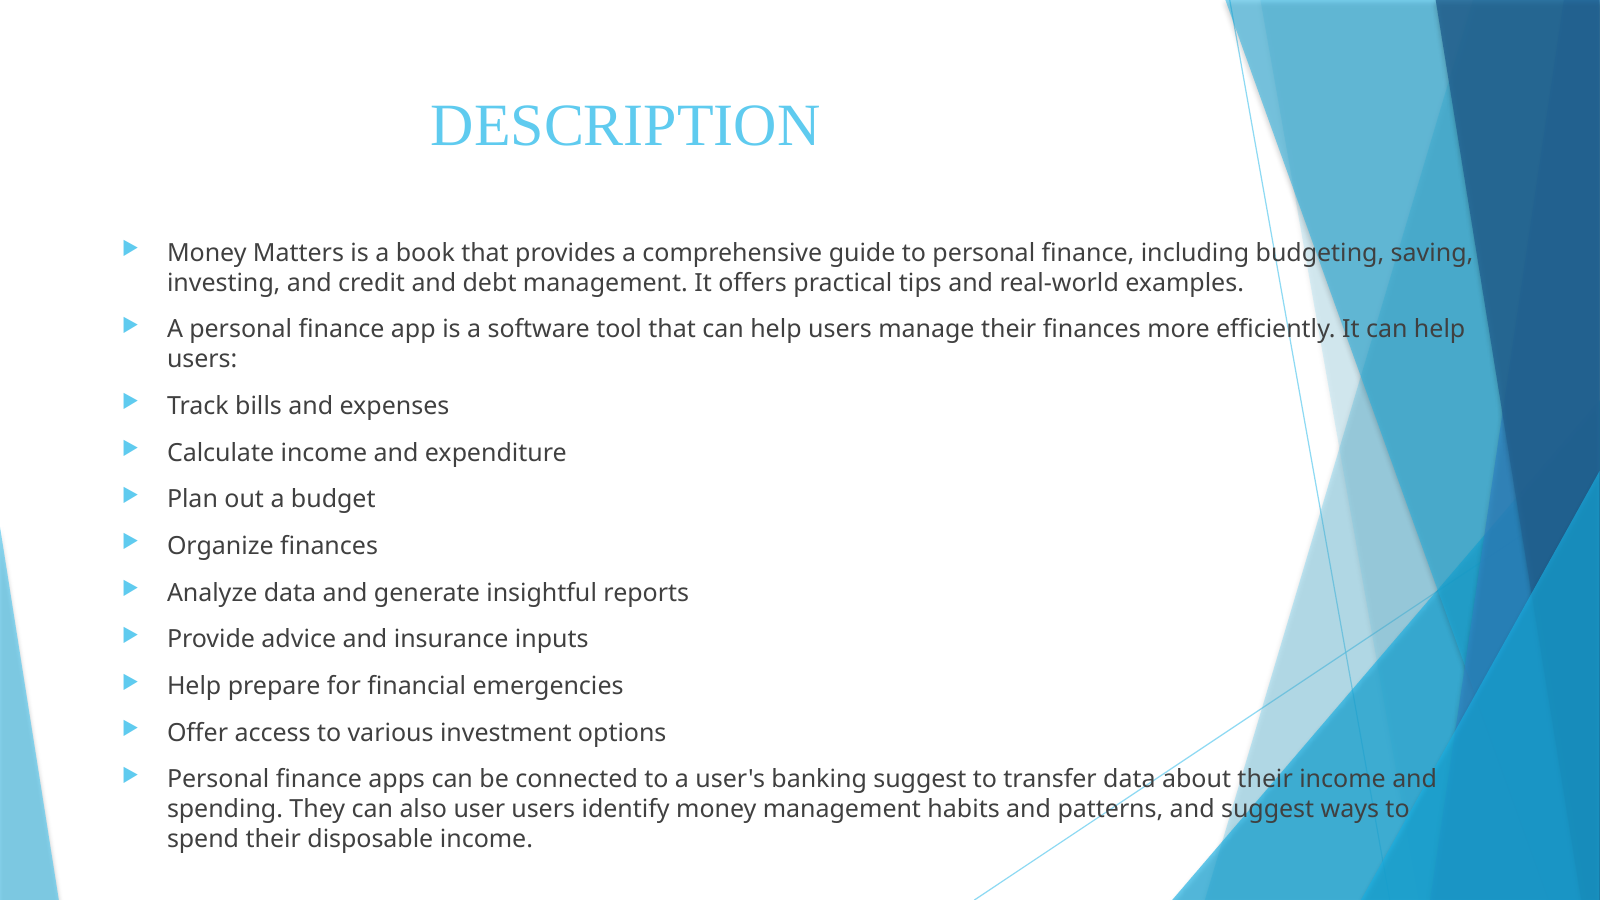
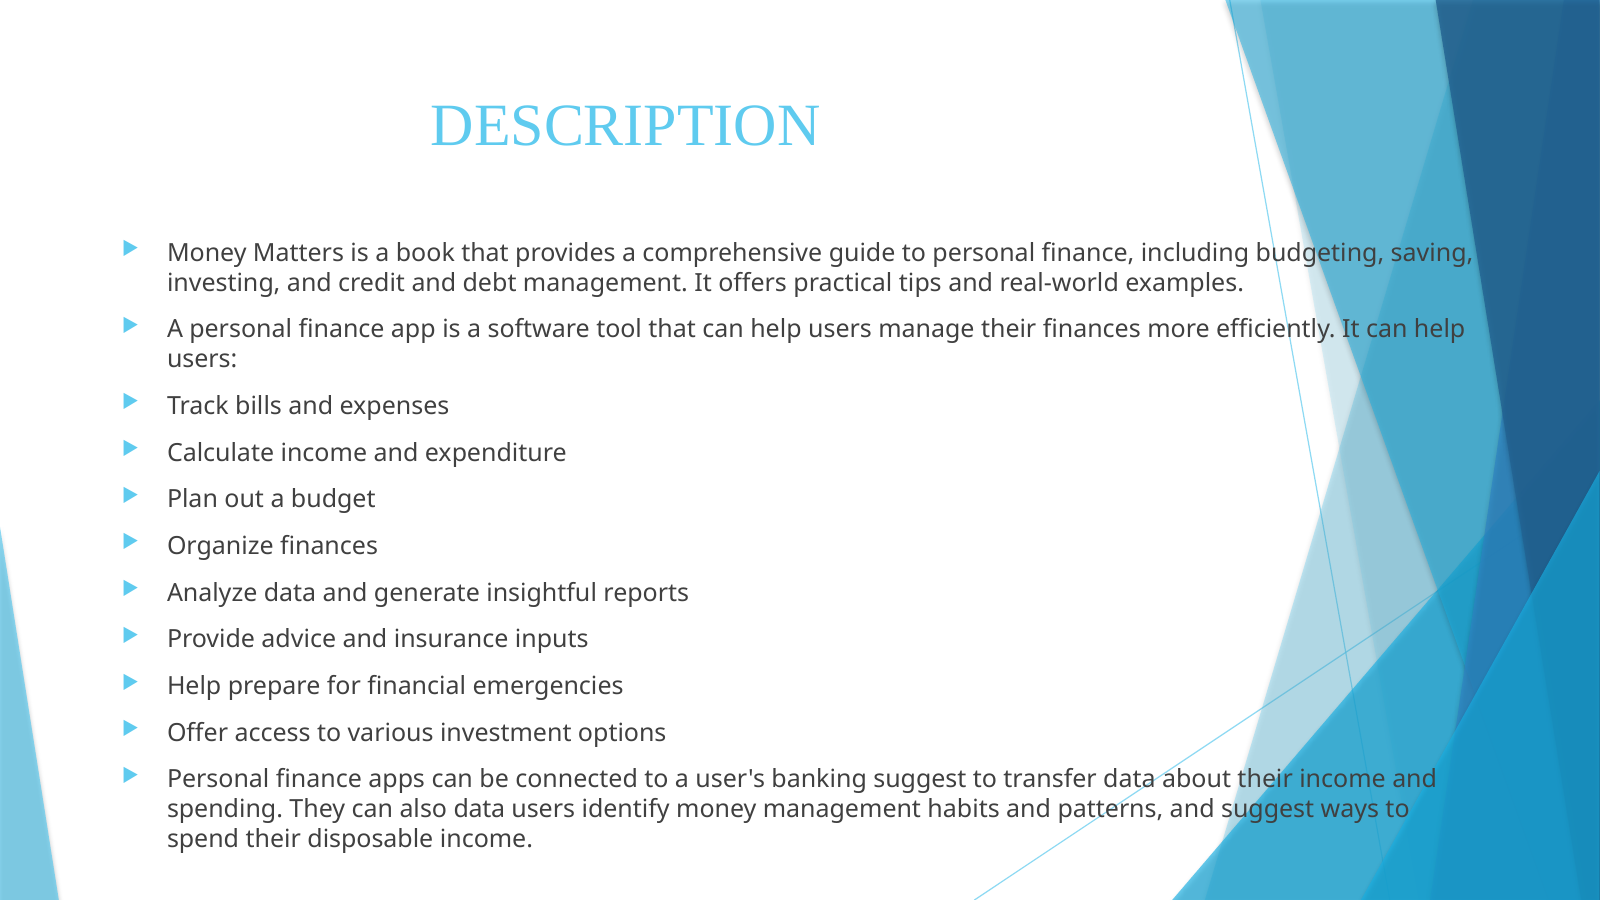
also user: user -> data (479, 810)
